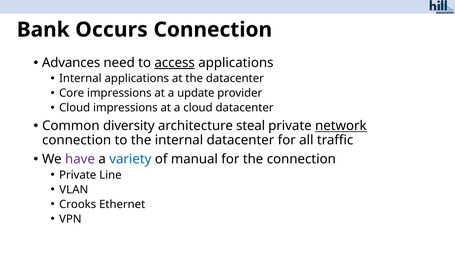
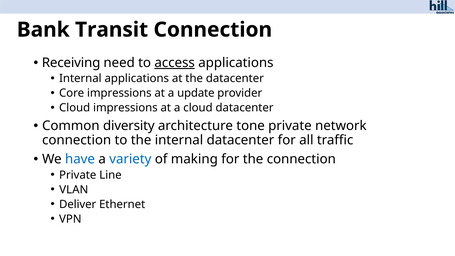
Occurs: Occurs -> Transit (112, 30)
Advances: Advances -> Receiving (71, 63)
steal: steal -> tone (251, 126)
network underline: present -> none (341, 126)
have colour: purple -> blue (80, 159)
manual: manual -> making (194, 159)
Crooks: Crooks -> Deliver (78, 204)
